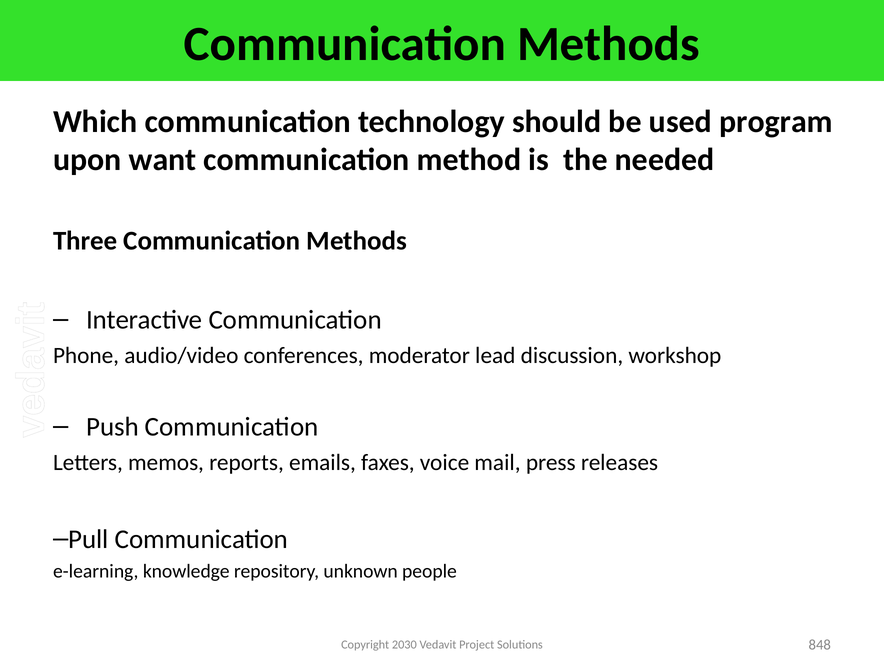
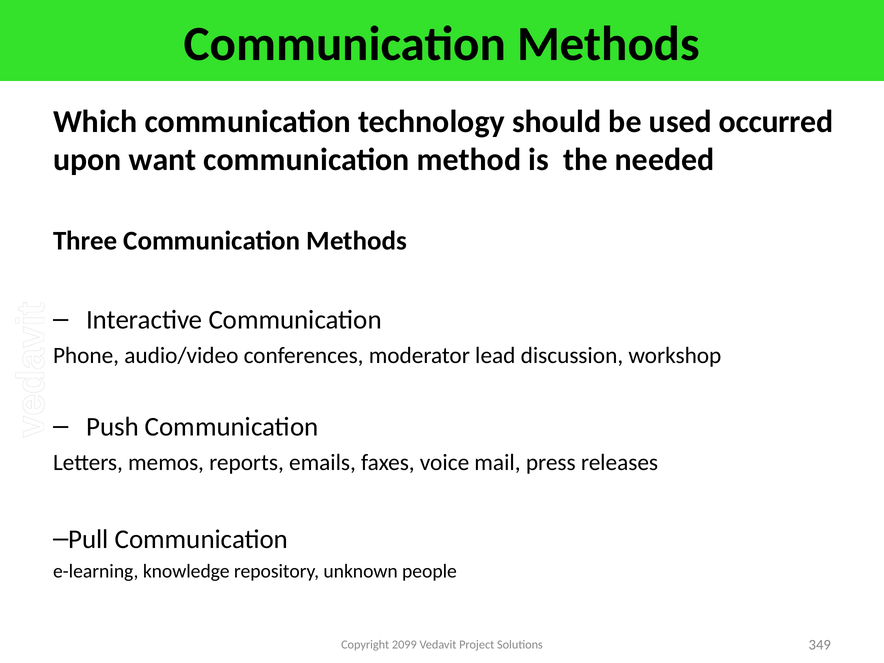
program: program -> occurred (776, 122)
2030: 2030 -> 2099 (404, 645)
848: 848 -> 349 (820, 645)
